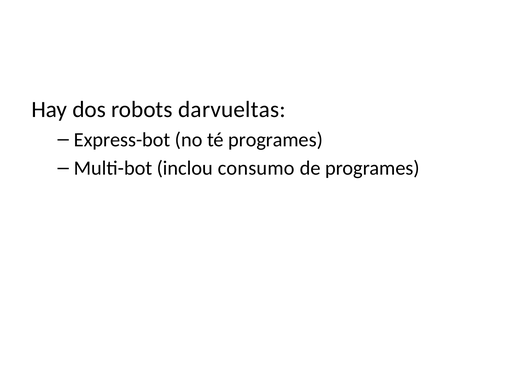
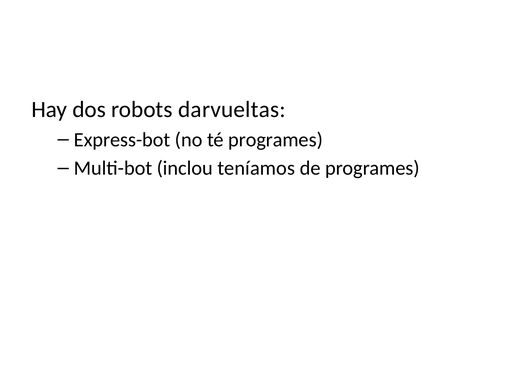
consumo: consumo -> teníamos (256, 168)
